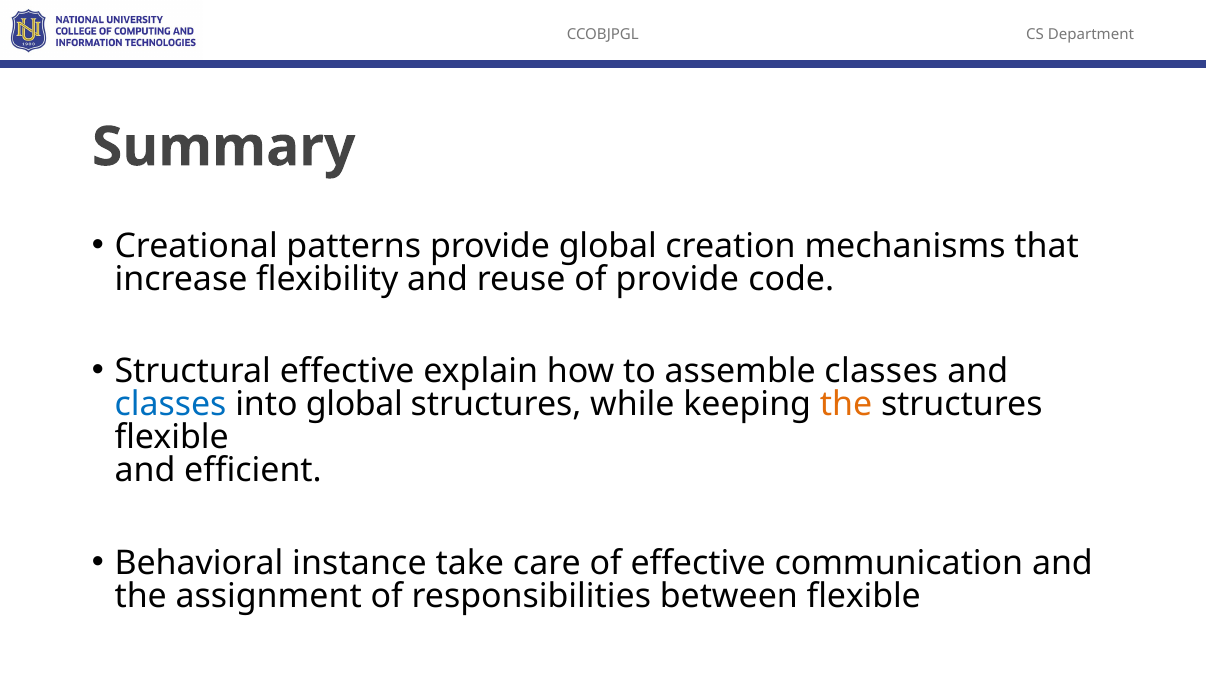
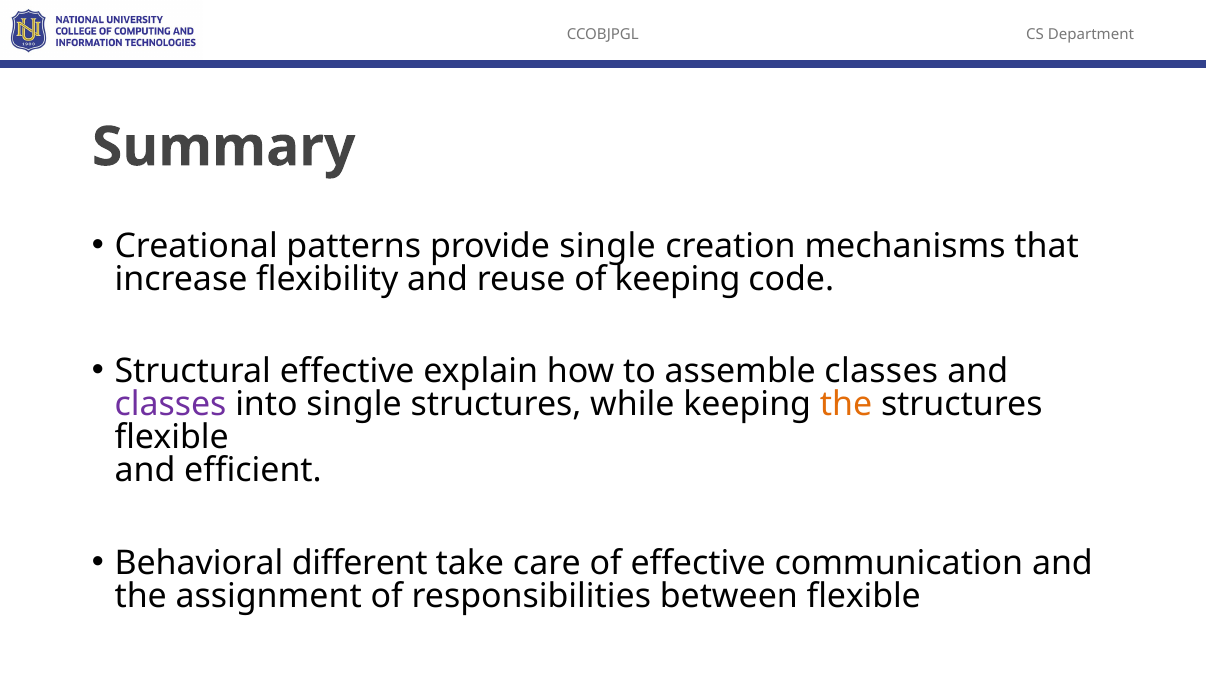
provide global: global -> single (608, 246)
of provide: provide -> keeping (678, 279)
classes colour: blue -> purple (170, 404)
into global: global -> single (354, 404)
instance: instance -> different (360, 562)
